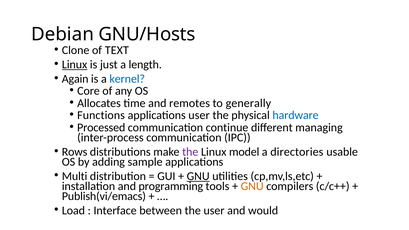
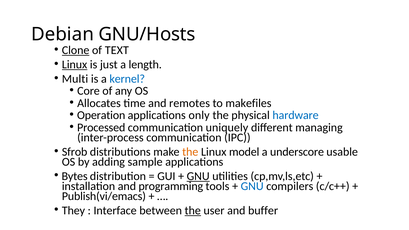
Clone underline: none -> present (76, 50)
Again: Again -> Multi (75, 79)
generally: generally -> makefiles (248, 103)
Functions: Functions -> Operation (101, 115)
applications user: user -> only (199, 115)
continue: continue -> uniquely (227, 128)
Rows: Rows -> Sfrob (75, 152)
the colour: purple -> orange (190, 152)
directories: directories -> underscore (297, 152)
Multi: Multi -> Bytes (75, 176)
GNU colour: orange -> blue (252, 186)
Load: Load -> They (73, 210)
the underline: none -> present (193, 210)
would: would -> buffer (263, 210)
